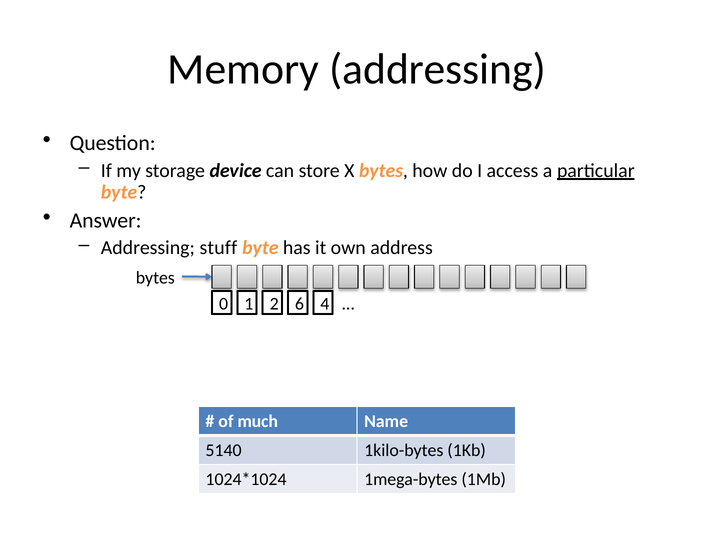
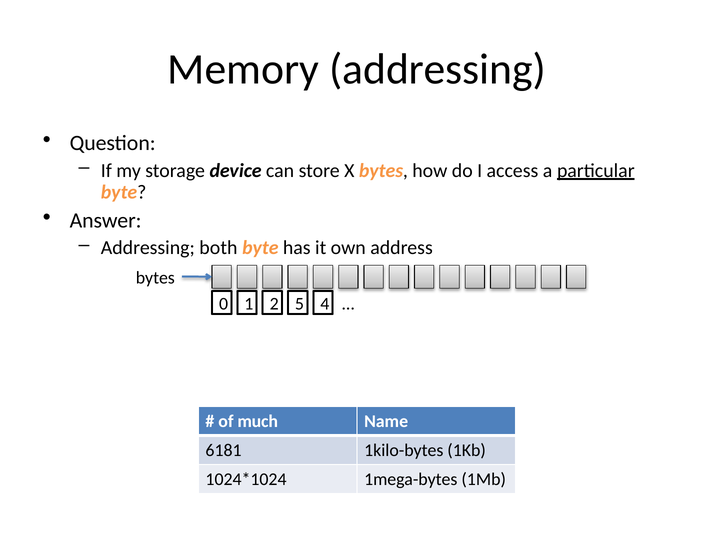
stuff: stuff -> both (218, 247)
6: 6 -> 5 (300, 304)
5140: 5140 -> 6181 (224, 450)
